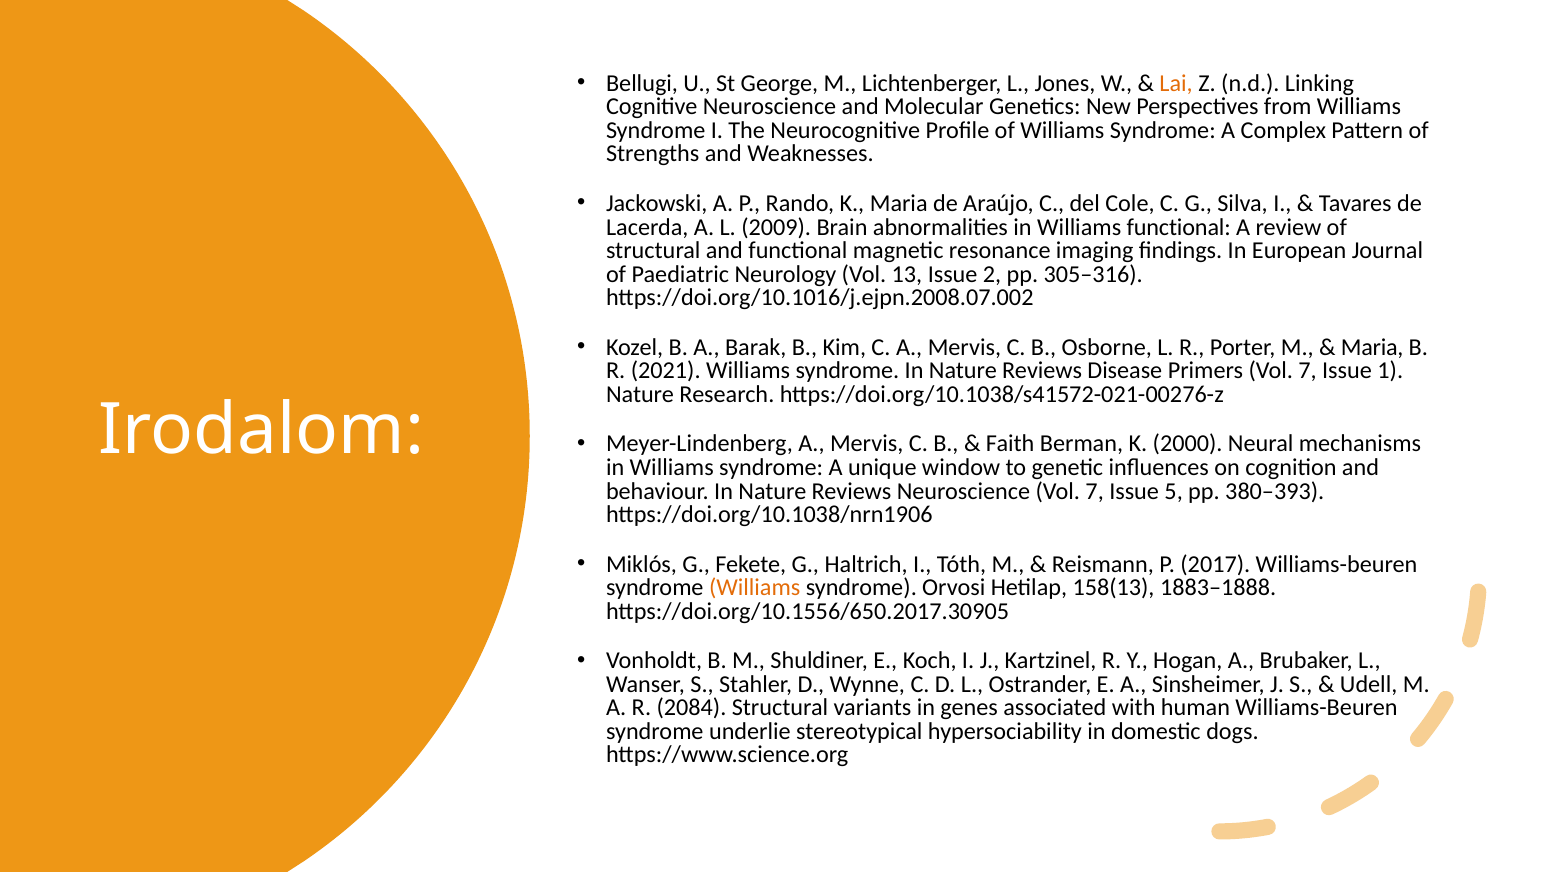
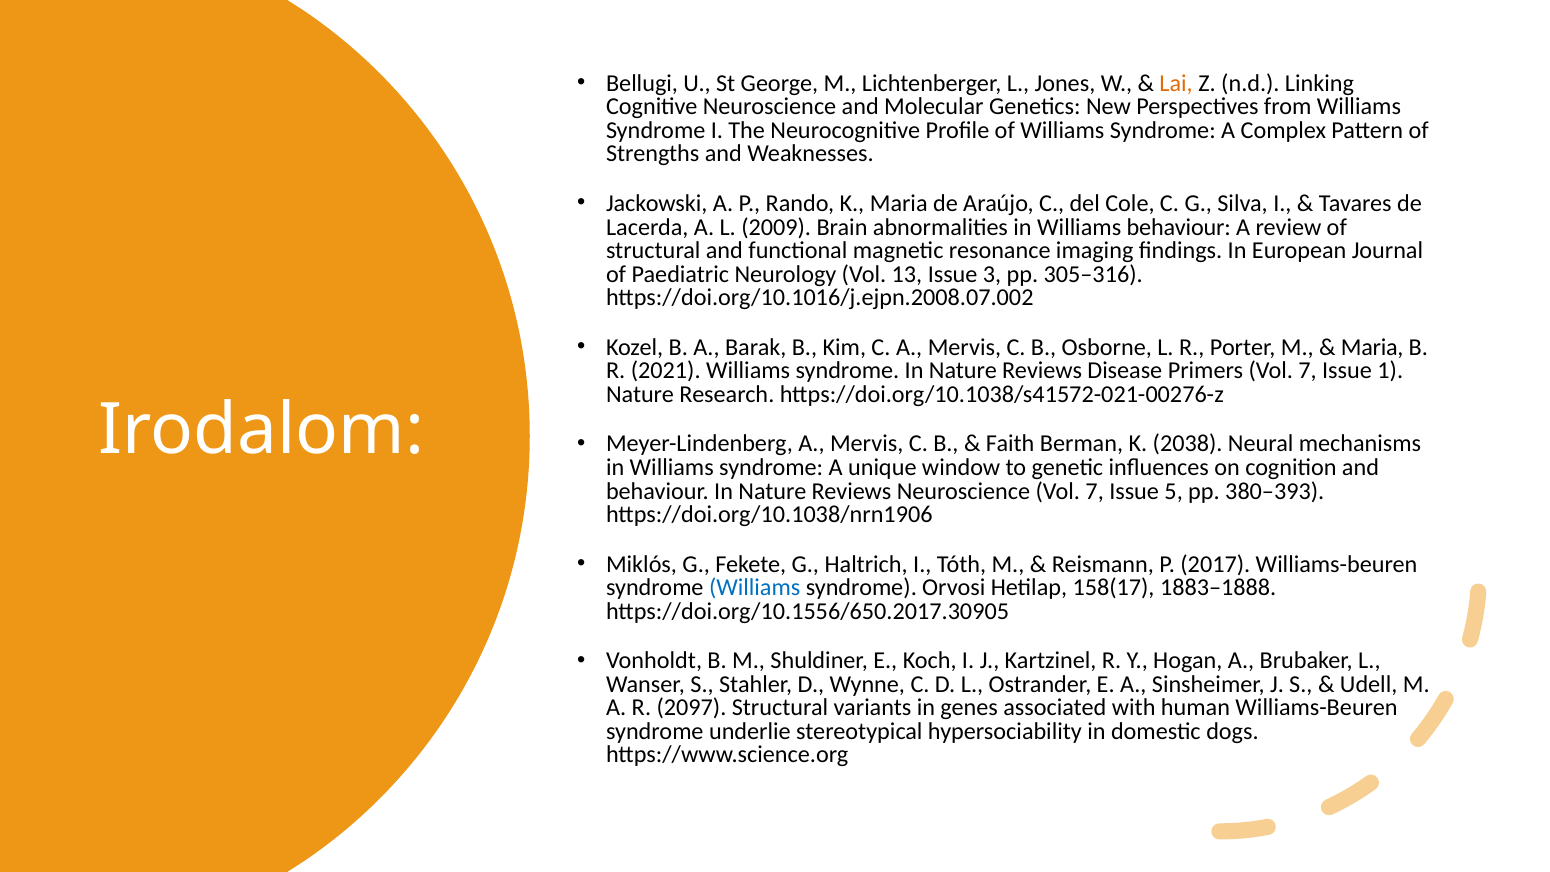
Williams functional: functional -> behaviour (1179, 227)
2: 2 -> 3 (992, 274)
2000: 2000 -> 2038 (1188, 444)
Williams colour: orange -> blue (755, 588)
158(13: 158(13 -> 158(17 (1114, 588)
2084: 2084 -> 2097 (691, 708)
